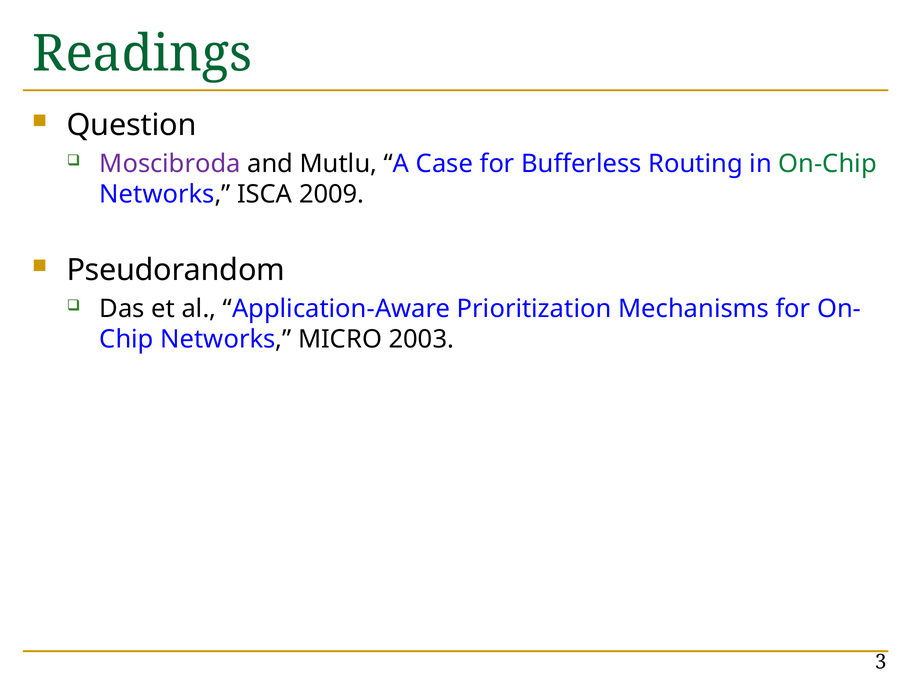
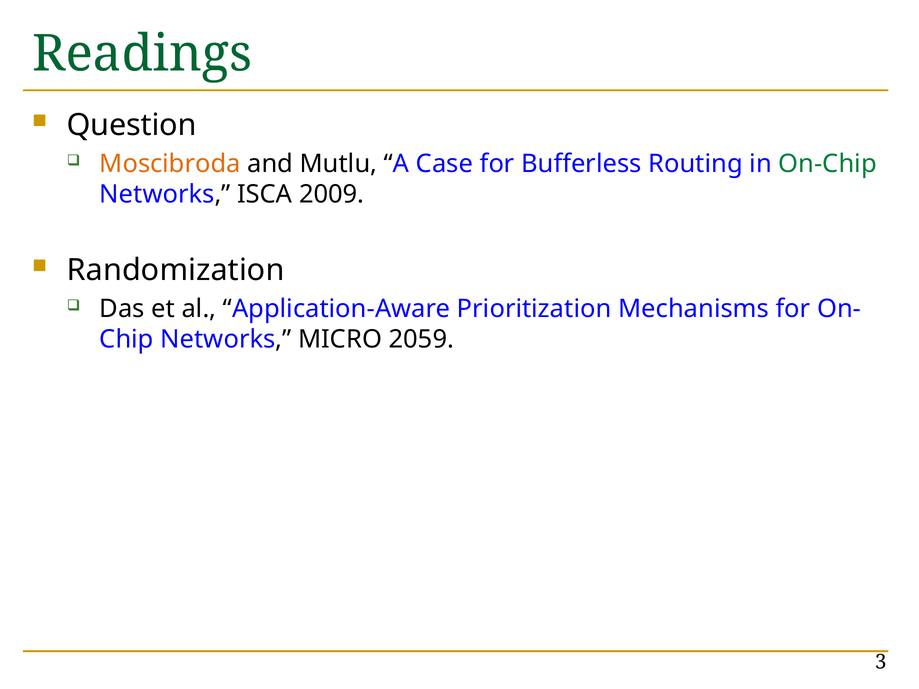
Moscibroda colour: purple -> orange (170, 164)
Pseudorandom: Pseudorandom -> Randomization (176, 270)
2003: 2003 -> 2059 (421, 339)
